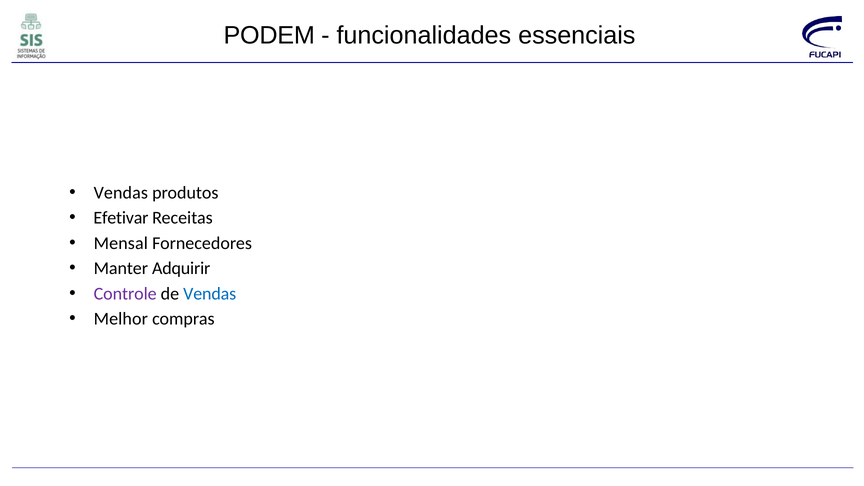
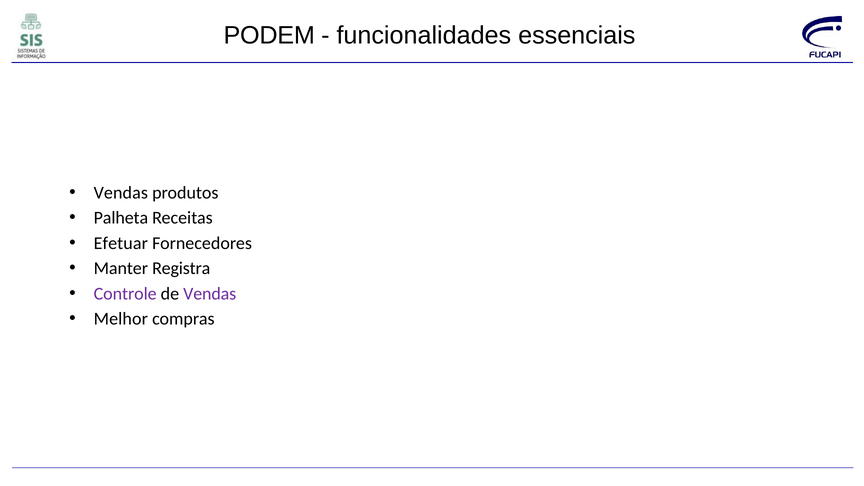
Efetivar: Efetivar -> Palheta (121, 218)
Mensal: Mensal -> Efetuar (121, 243)
Adquirir: Adquirir -> Registra (181, 268)
Vendas colour: blue -> purple (210, 293)
